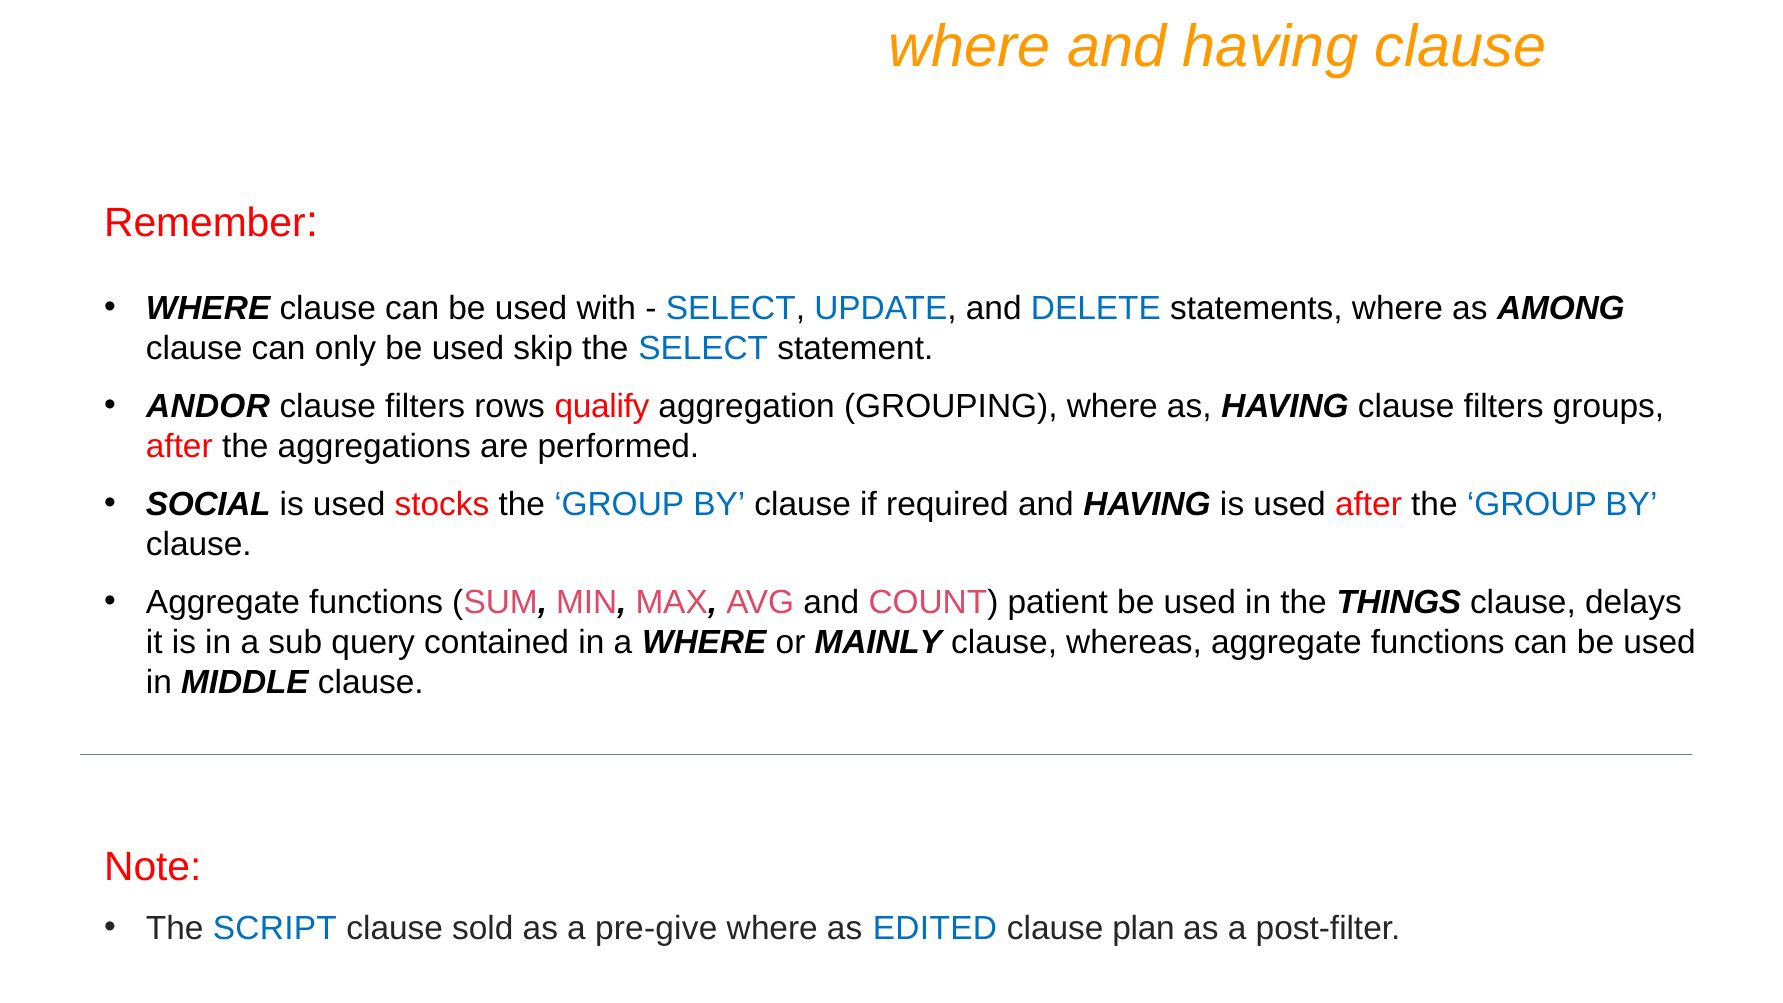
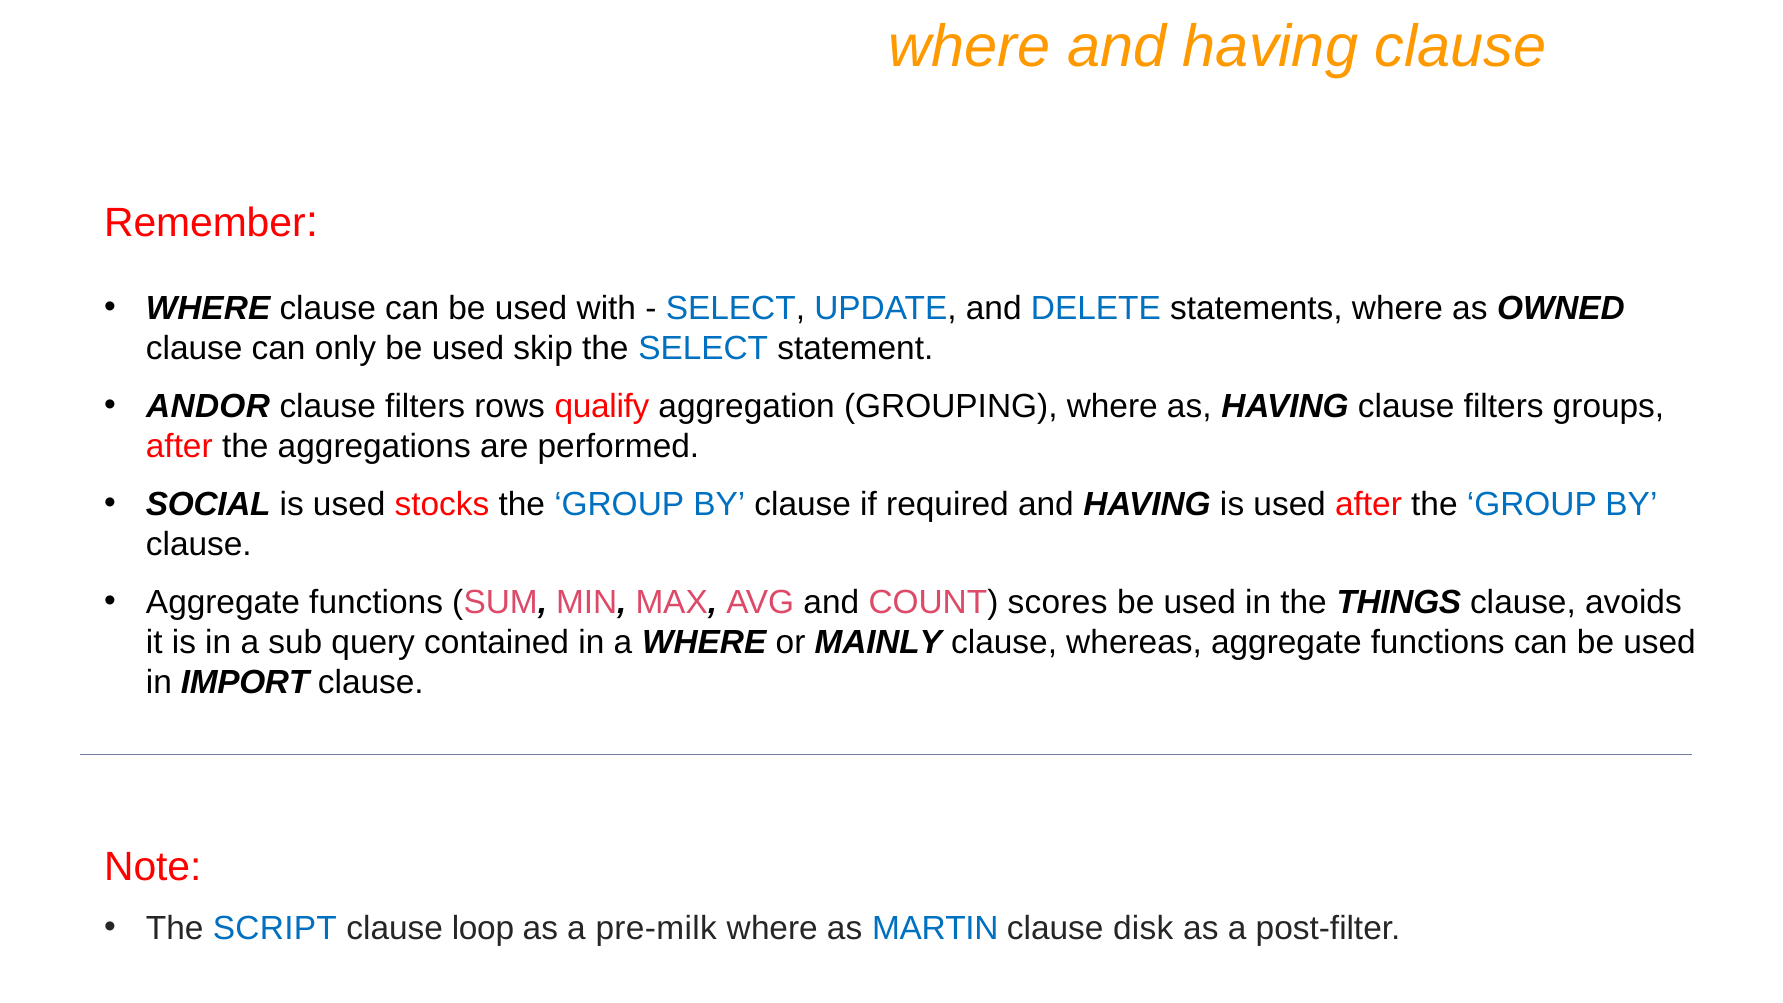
AMONG: AMONG -> OWNED (1561, 308)
patient: patient -> scores (1058, 602)
delays: delays -> avoids (1633, 602)
MIDDLE: MIDDLE -> IMPORT (245, 682)
sold: sold -> loop (483, 929)
pre-give: pre-give -> pre-milk (656, 929)
EDITED: EDITED -> MARTIN (935, 929)
plan: plan -> disk (1143, 929)
